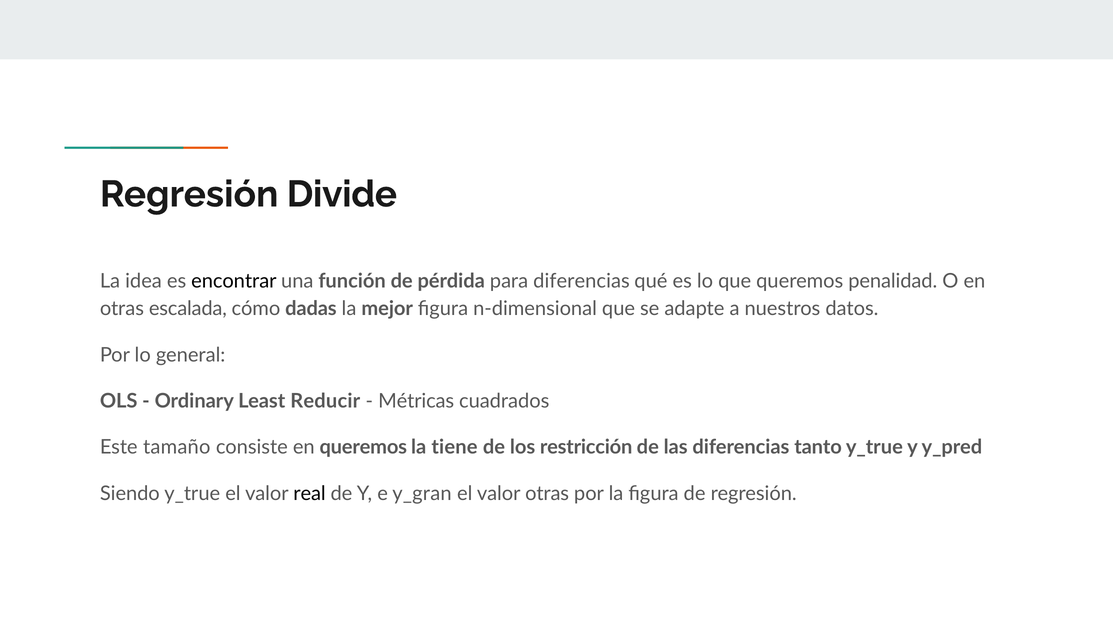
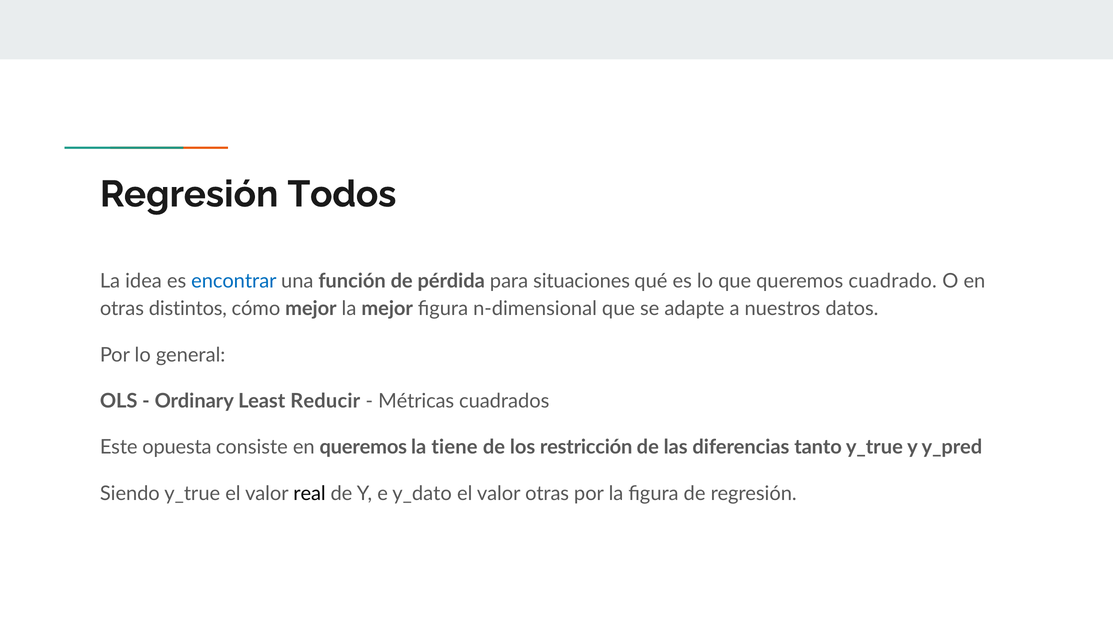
Divide: Divide -> Todos (342, 194)
encontrar colour: black -> blue (234, 281)
para diferencias: diferencias -> situaciones (582, 281)
penalidad: penalidad -> cuadrado (893, 281)
escalada: escalada -> distintos (188, 309)
cómo dadas: dadas -> mejor (311, 309)
tamaño: tamaño -> opuesta (177, 447)
y_gran: y_gran -> y_dato (422, 494)
